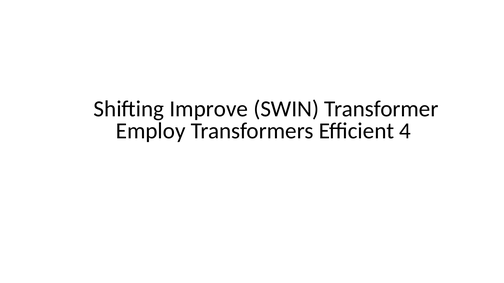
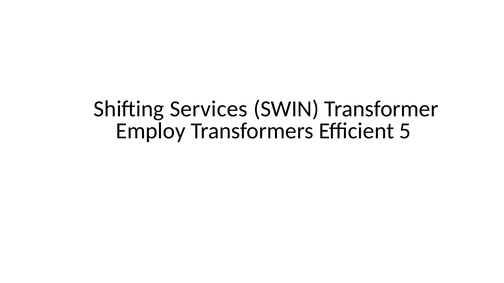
Improve: Improve -> Services (209, 109)
4: 4 -> 5 (405, 131)
